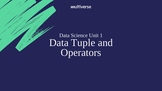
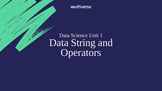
Tuple: Tuple -> String (83, 43)
